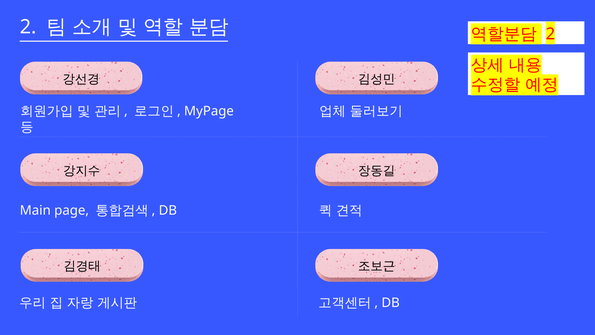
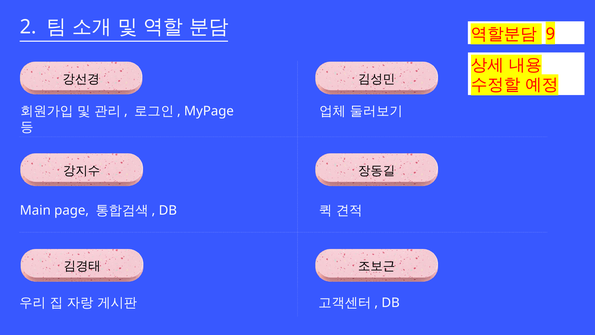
2: 2 -> 9 (550, 34)
